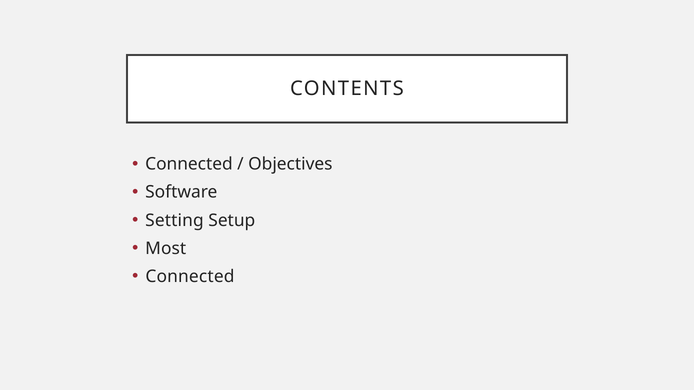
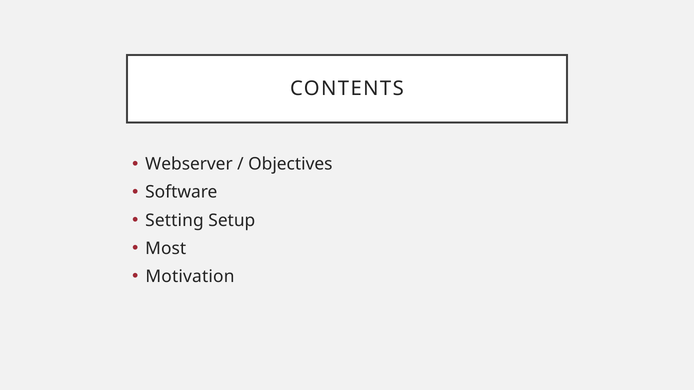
Connected: Connected -> Webserver (189, 164)
Connected: Connected -> Motivation (190, 277)
